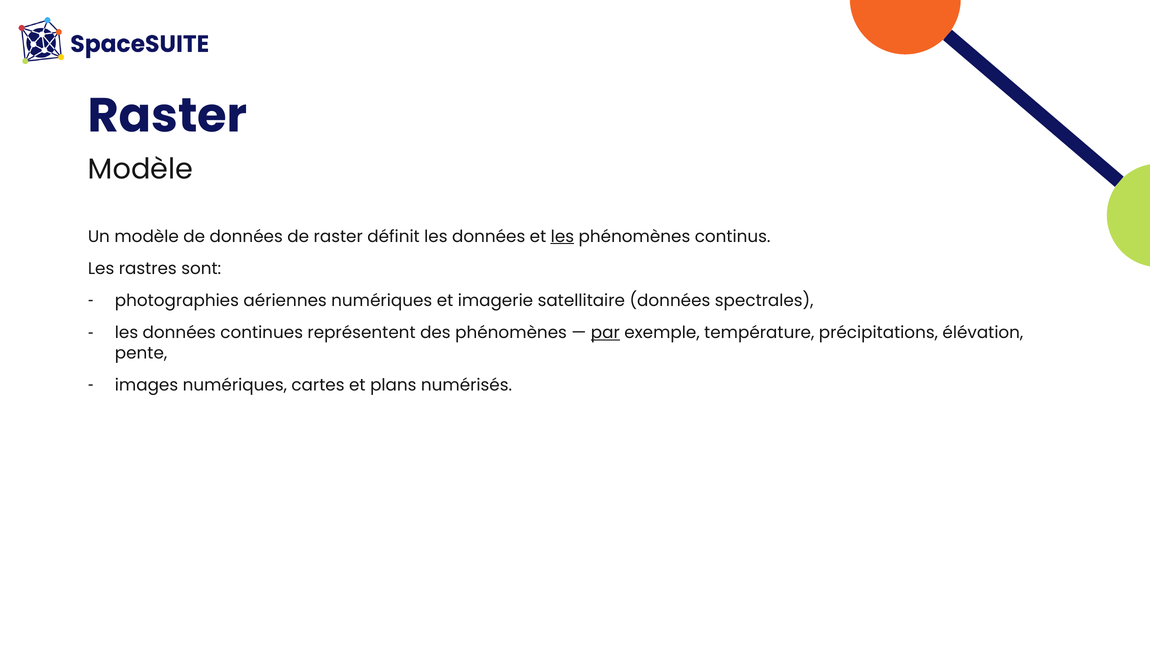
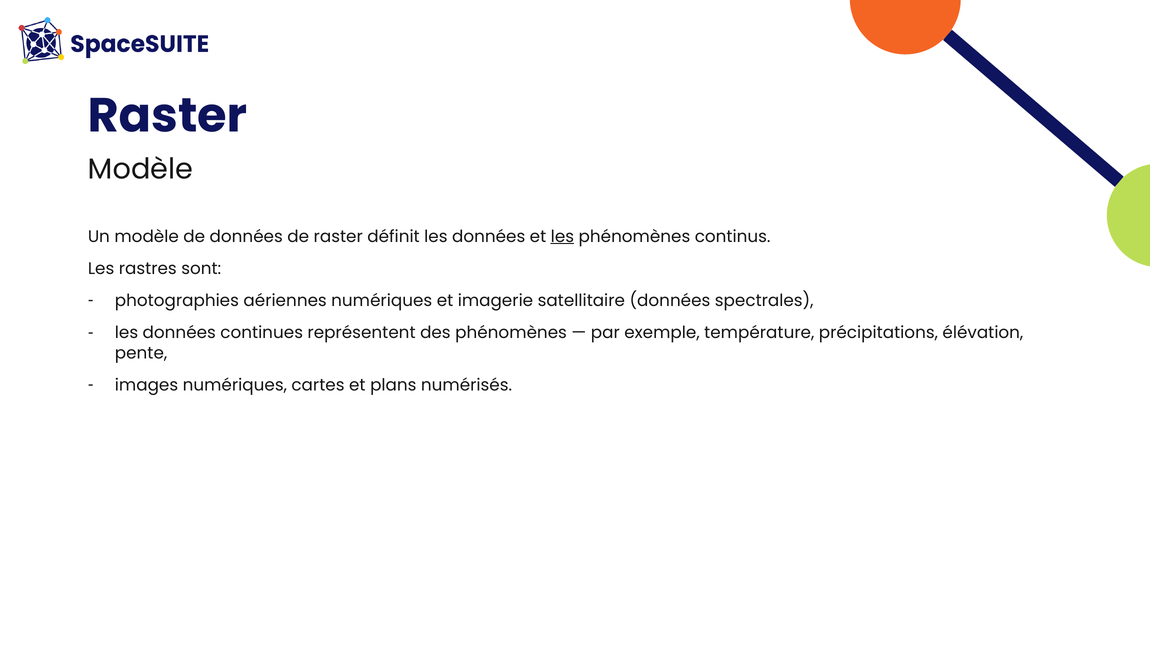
par underline: present -> none (605, 333)
